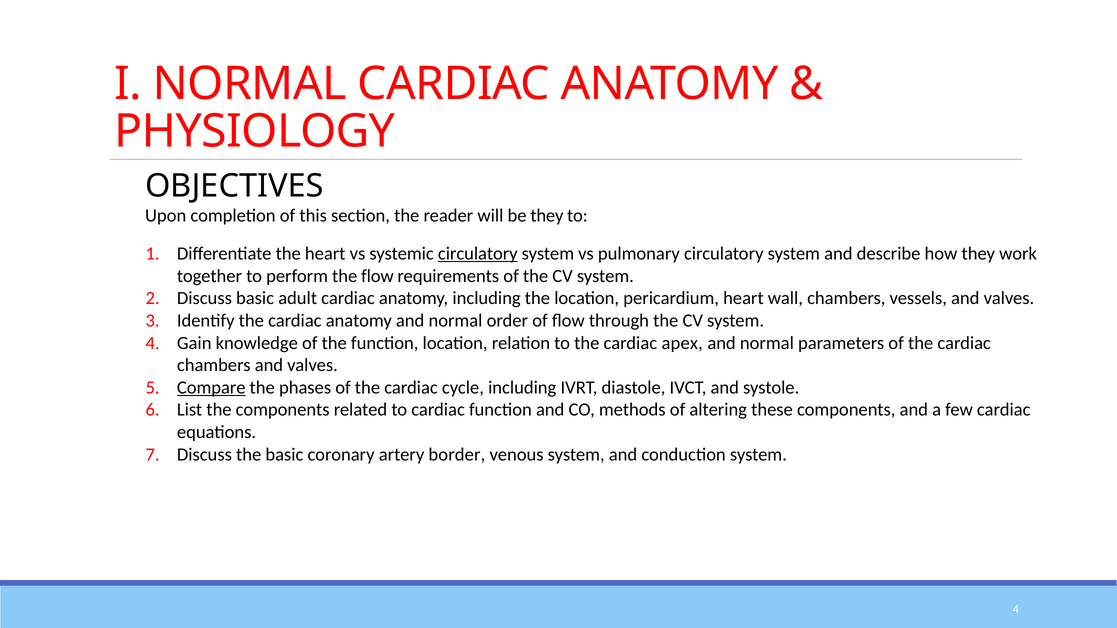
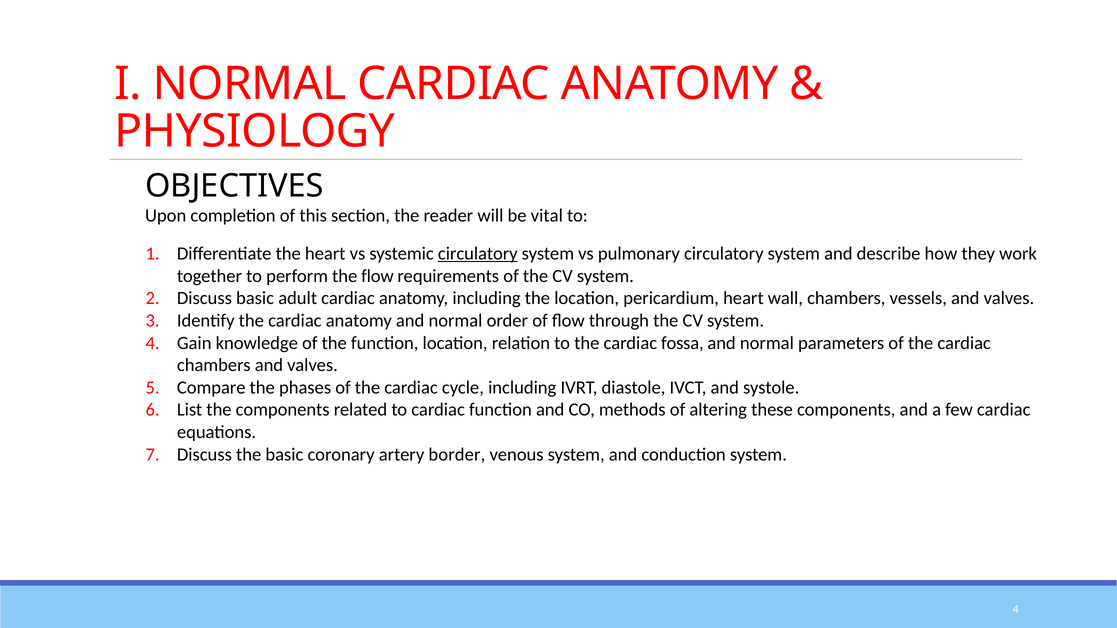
be they: they -> vital (547, 216)
apex: apex -> fossa (682, 343)
Compare underline: present -> none (211, 388)
